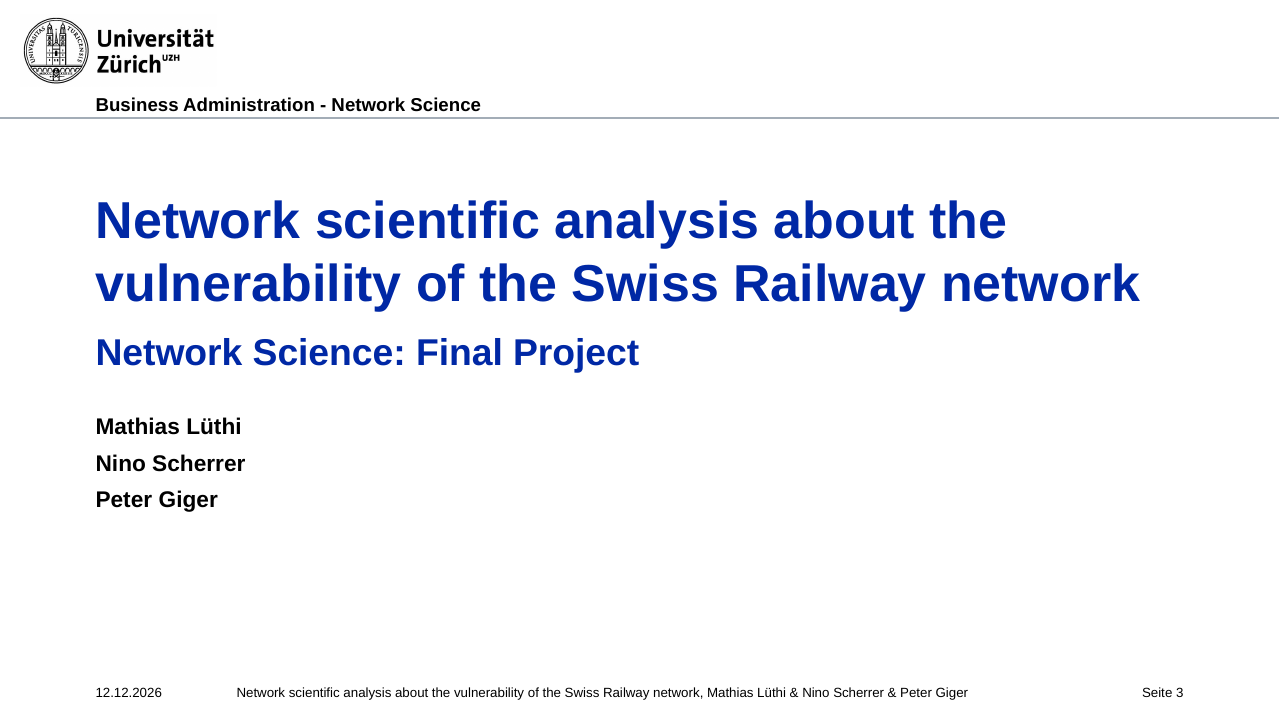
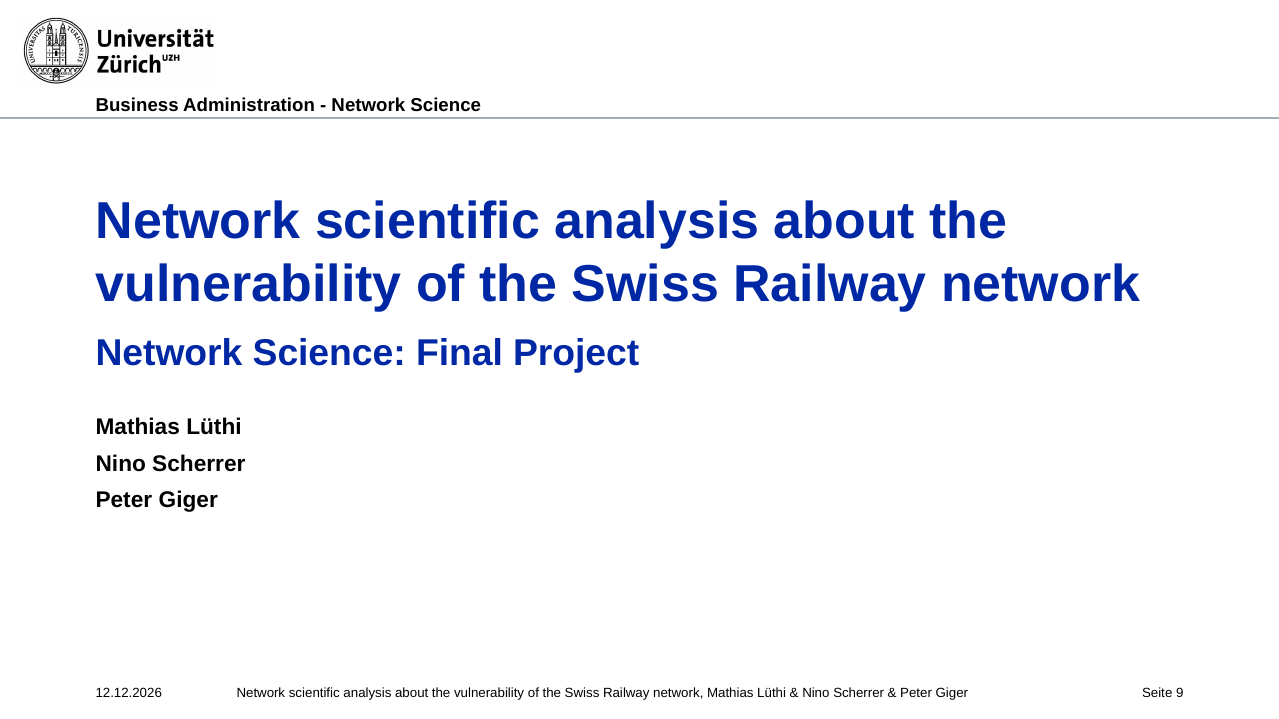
3: 3 -> 9 (1180, 693)
